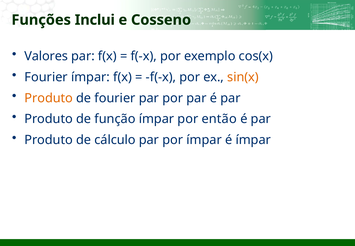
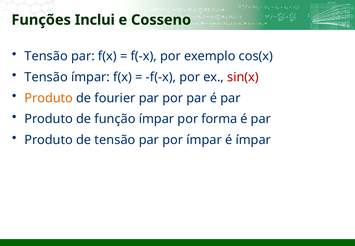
Valores: Valores -> Tensão (46, 56)
Fourier: Fourier -> Tensão (46, 77)
sin(x colour: orange -> red (243, 77)
então: então -> forma (219, 119)
de cálculo: cálculo -> tensão (115, 140)
